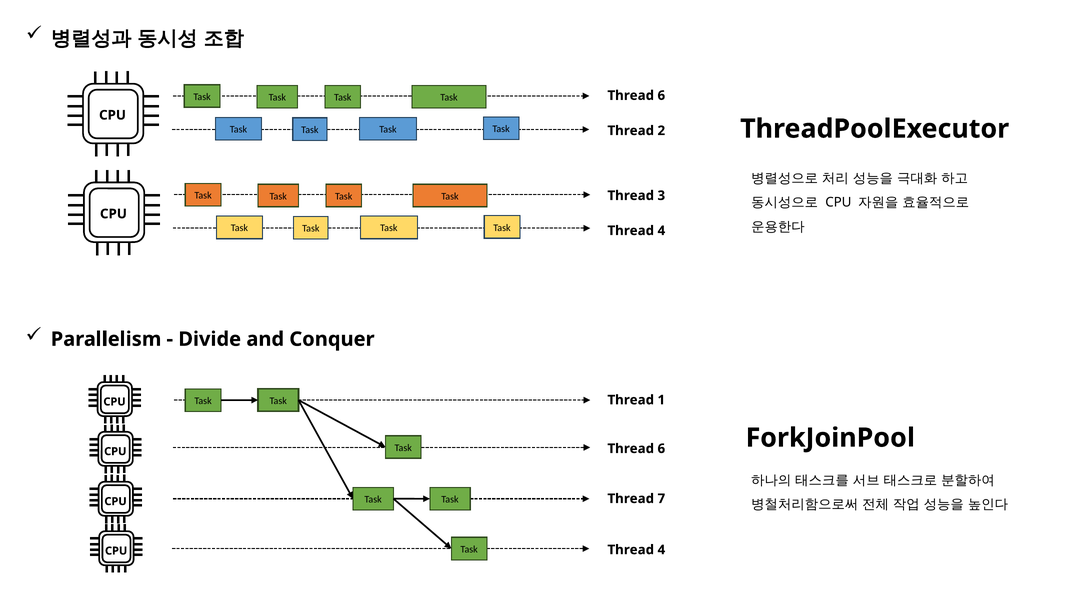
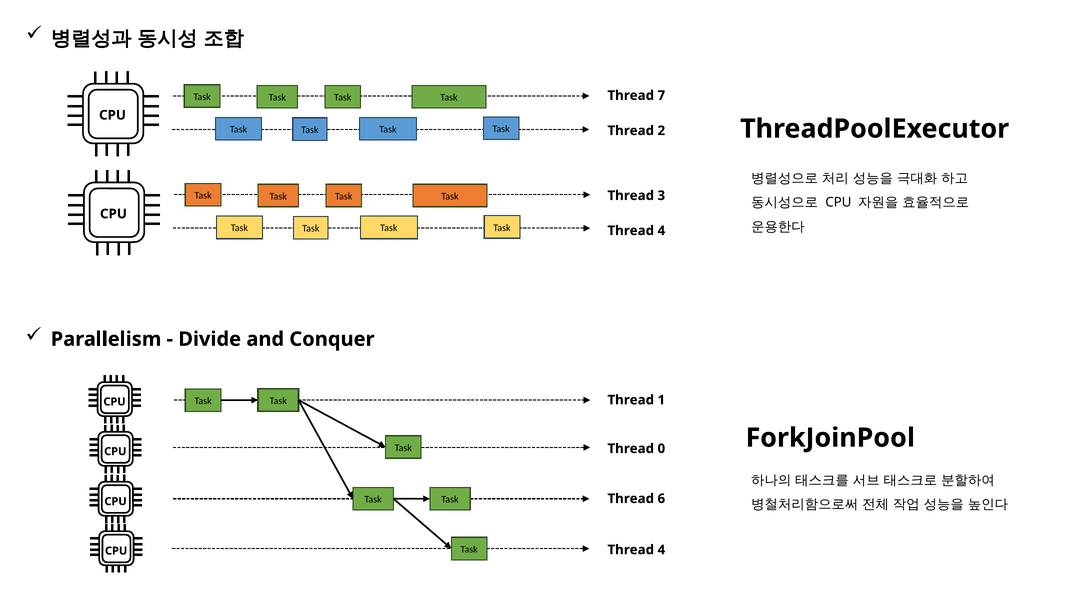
6: 6 -> 7 (661, 95)
6: 6 -> 0 (661, 449)
7: 7 -> 6 (661, 499)
